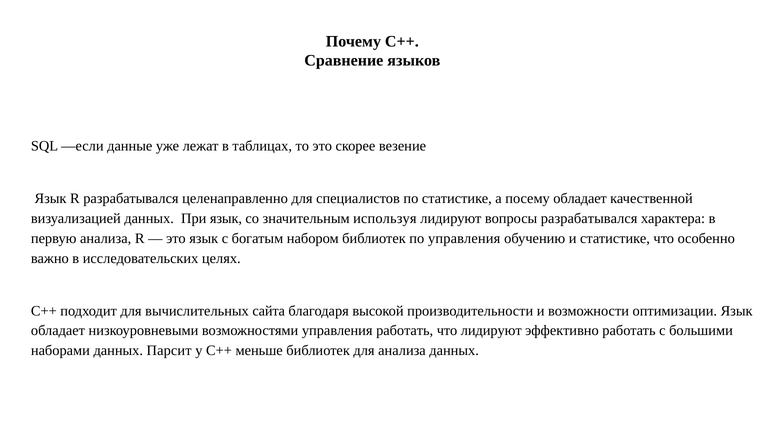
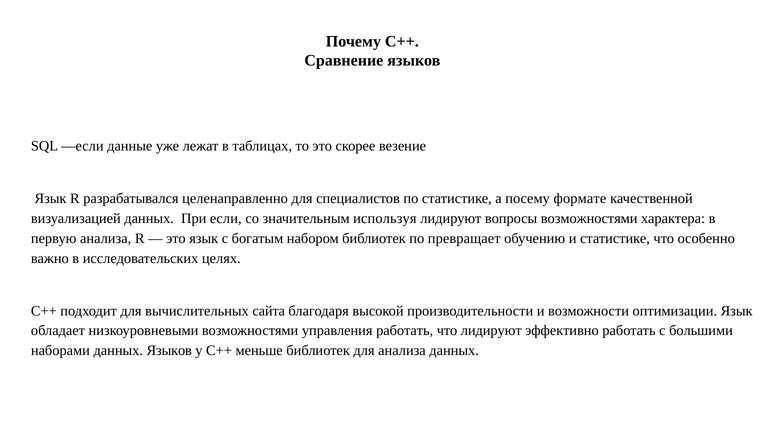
посему обладает: обладает -> формате (580, 199)
При язык: язык -> если (226, 219)
вопросы разрабатывался: разрабатывался -> возможностями (589, 219)
по управления: управления -> превращает (464, 238)
данных Парсит: Парсит -> Языков (169, 351)
